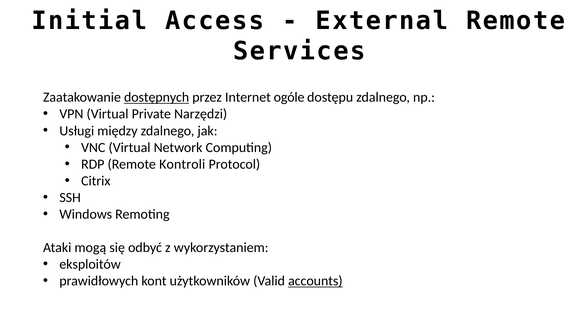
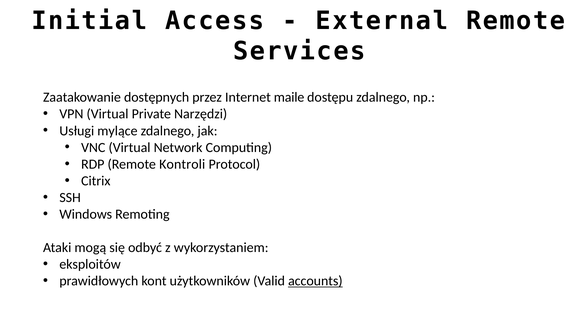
dostępnych underline: present -> none (157, 97)
ogóle: ogóle -> maile (289, 97)
między: między -> mylące (117, 131)
